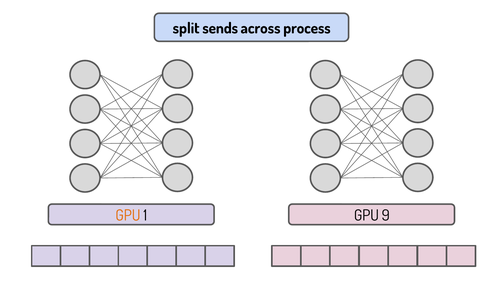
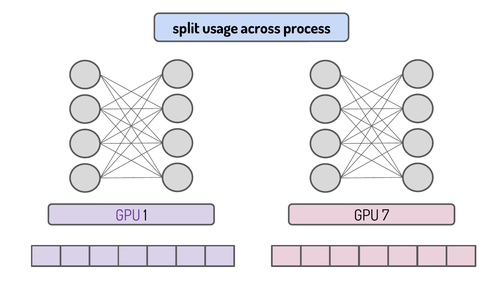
sends: sends -> usage (220, 28)
GPU colour: orange -> purple (128, 215)
9: 9 -> 7 (386, 215)
